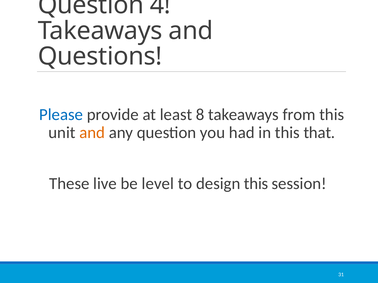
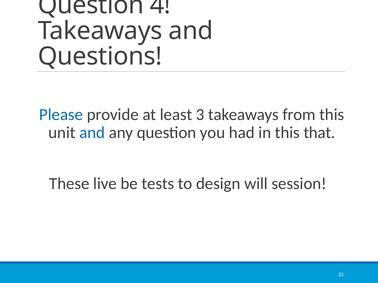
8: 8 -> 3 (200, 115)
and colour: orange -> blue (92, 133)
level: level -> tests (158, 184)
design this: this -> will (256, 184)
